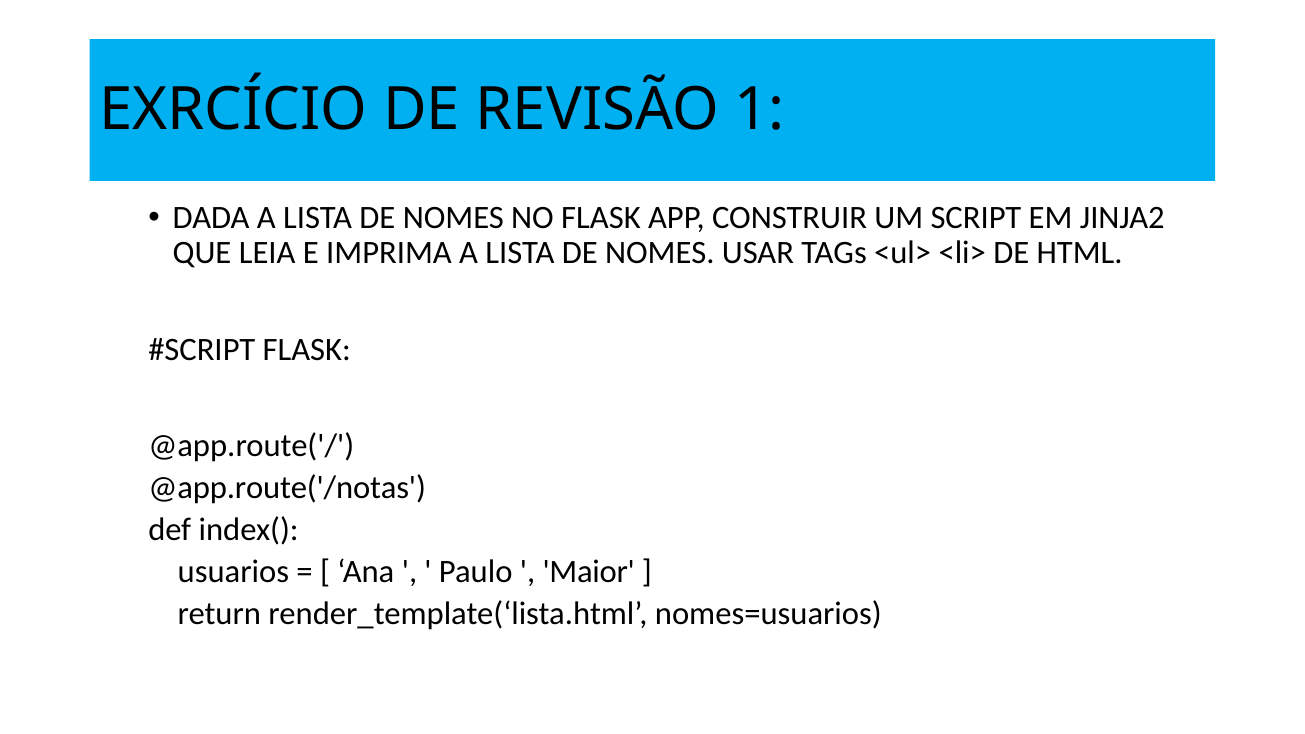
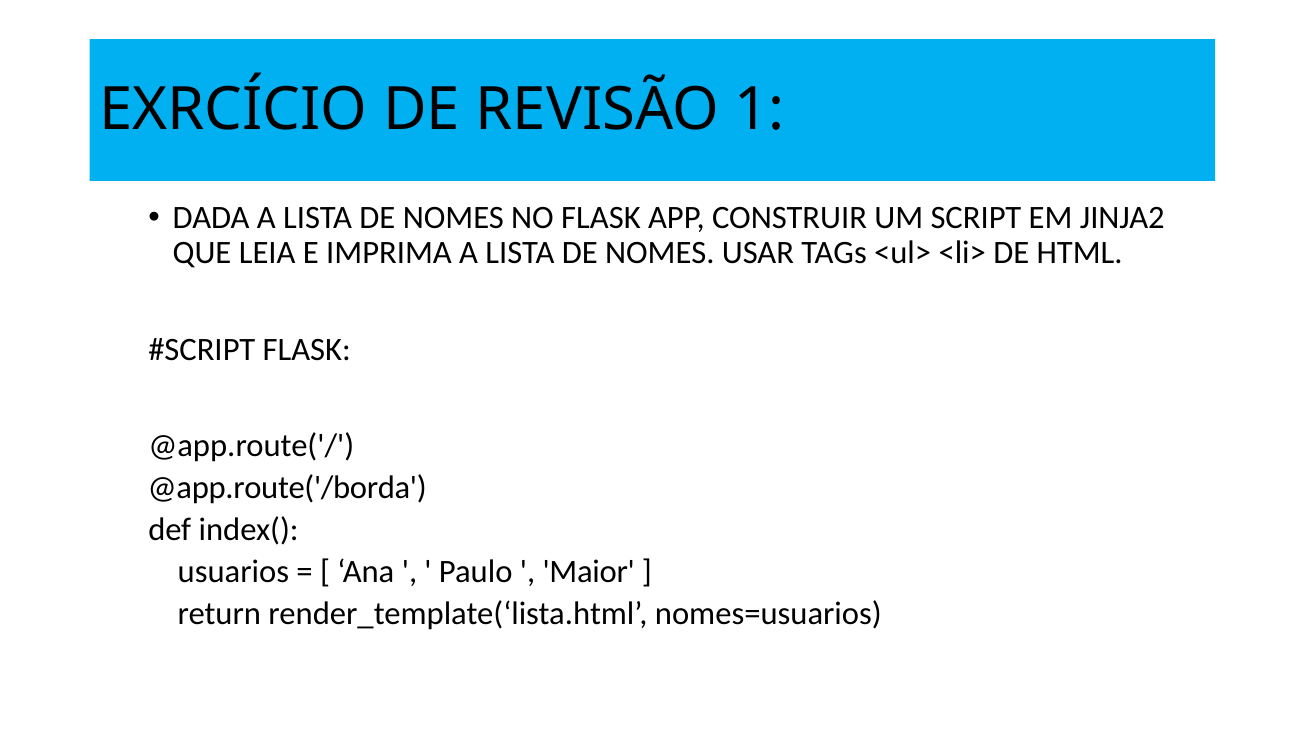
@app.route('/notas: @app.route('/notas -> @app.route('/borda (287, 488)
